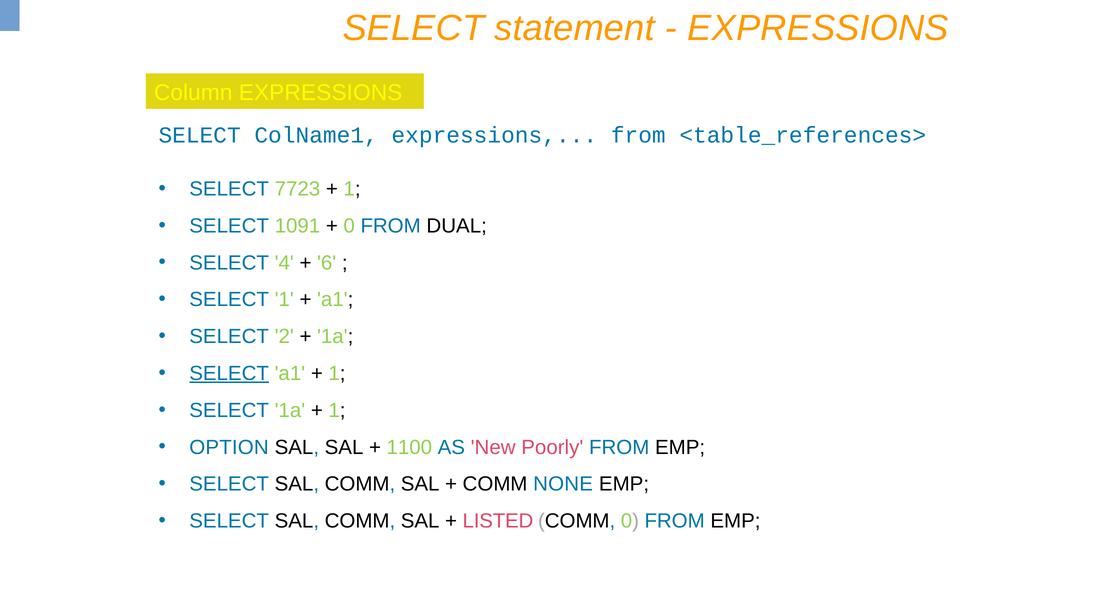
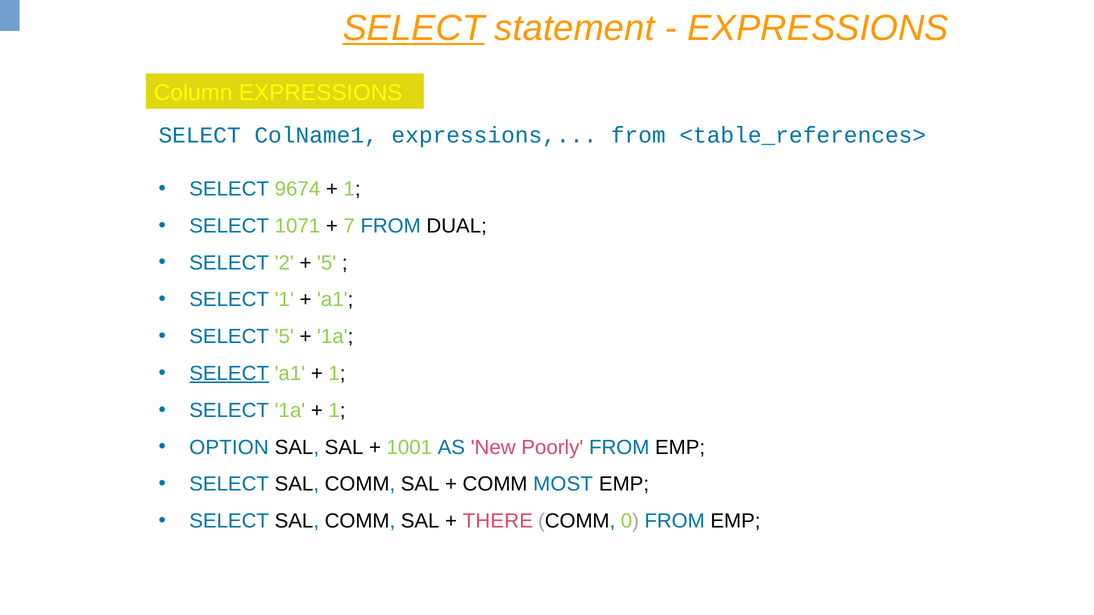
SELECT underline: none -> present (413, 28)
7723: 7723 -> 9674 (297, 189)
1091: 1091 -> 1071 (297, 226)
0: 0 -> 7 (349, 226)
4: 4 -> 2 (284, 263)
6: 6 -> 5 (327, 263)
SELECT 2: 2 -> 5 (284, 337)
1100: 1100 -> 1001 (409, 448)
NONE: NONE -> MOST (563, 484)
LISTED: LISTED -> THERE (498, 521)
